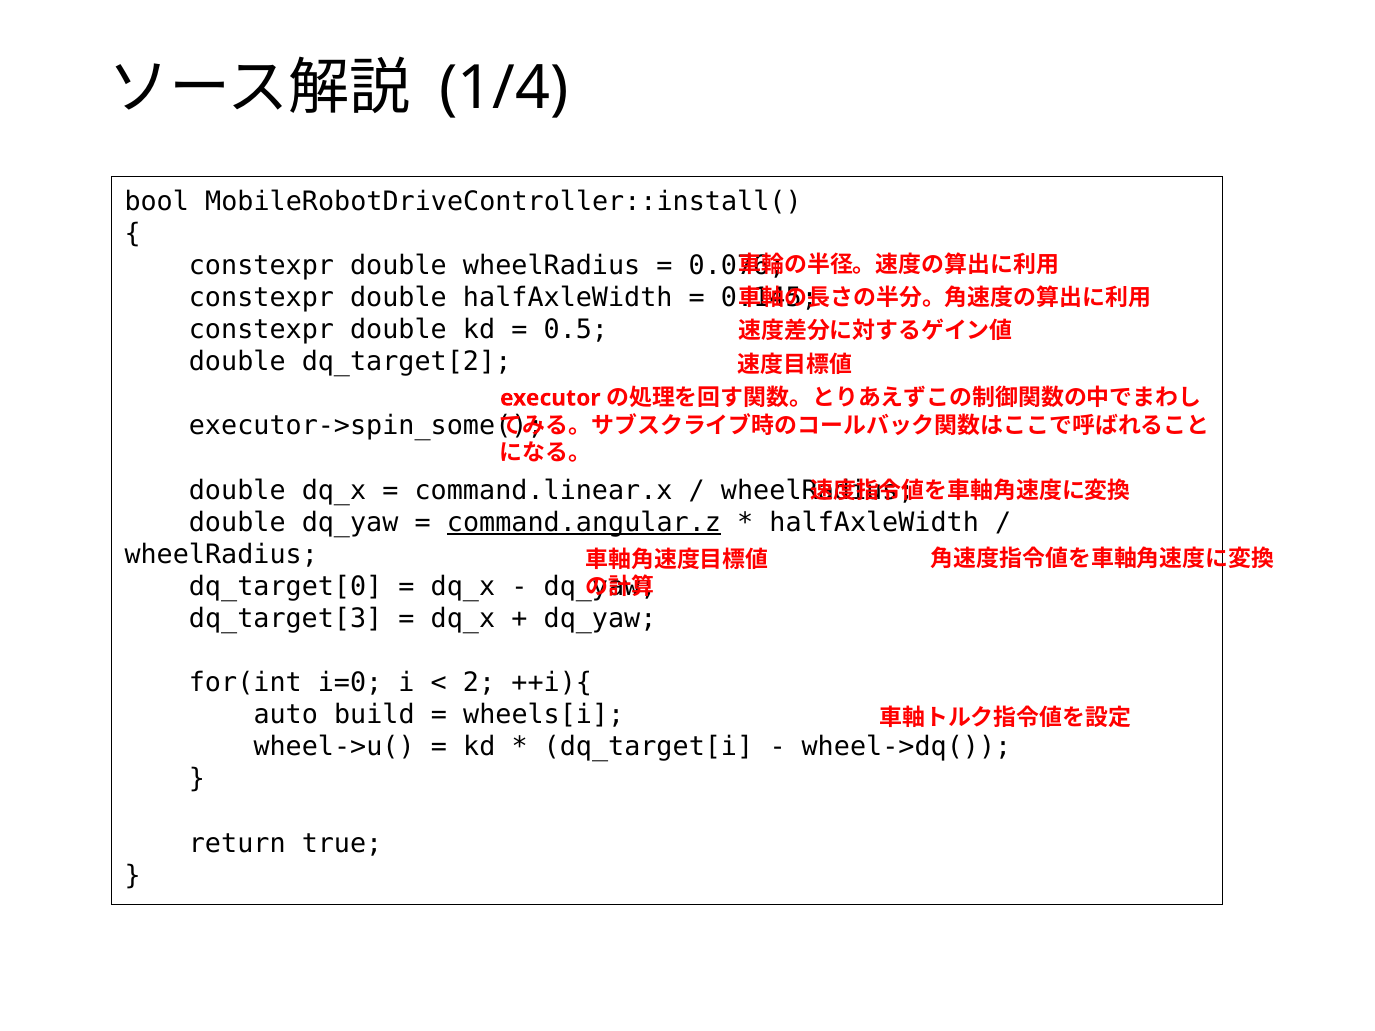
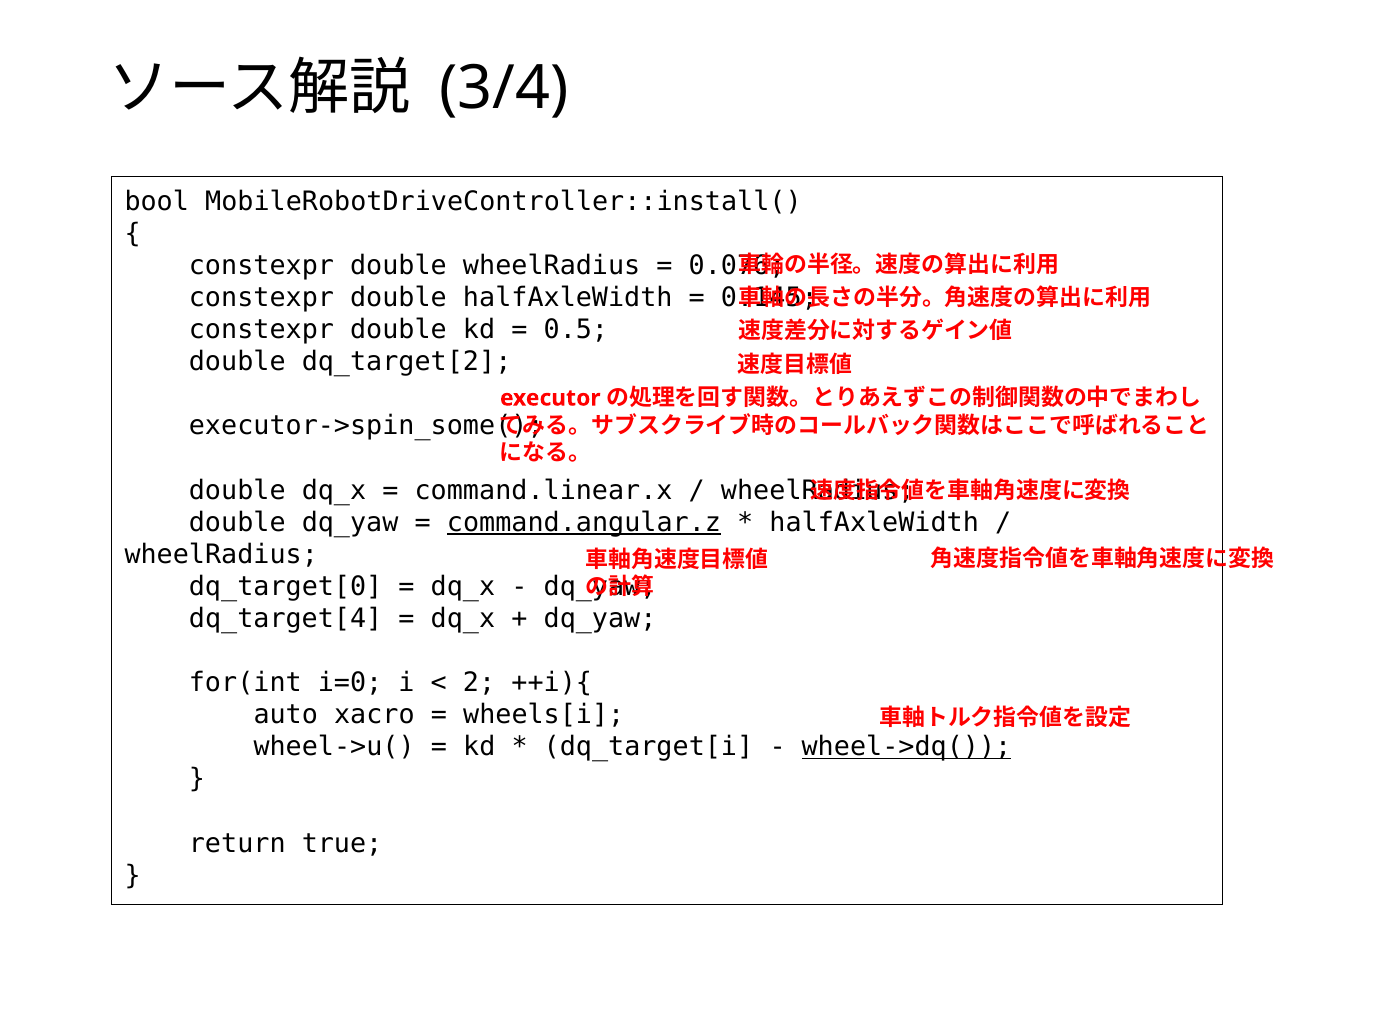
1/4: 1/4 -> 3/4 (504, 89)
dq_target[3: dq_target[3 -> dq_target[4 (286, 619)
build: build -> xacro (374, 715)
wheel->dq( underline: none -> present (906, 747)
